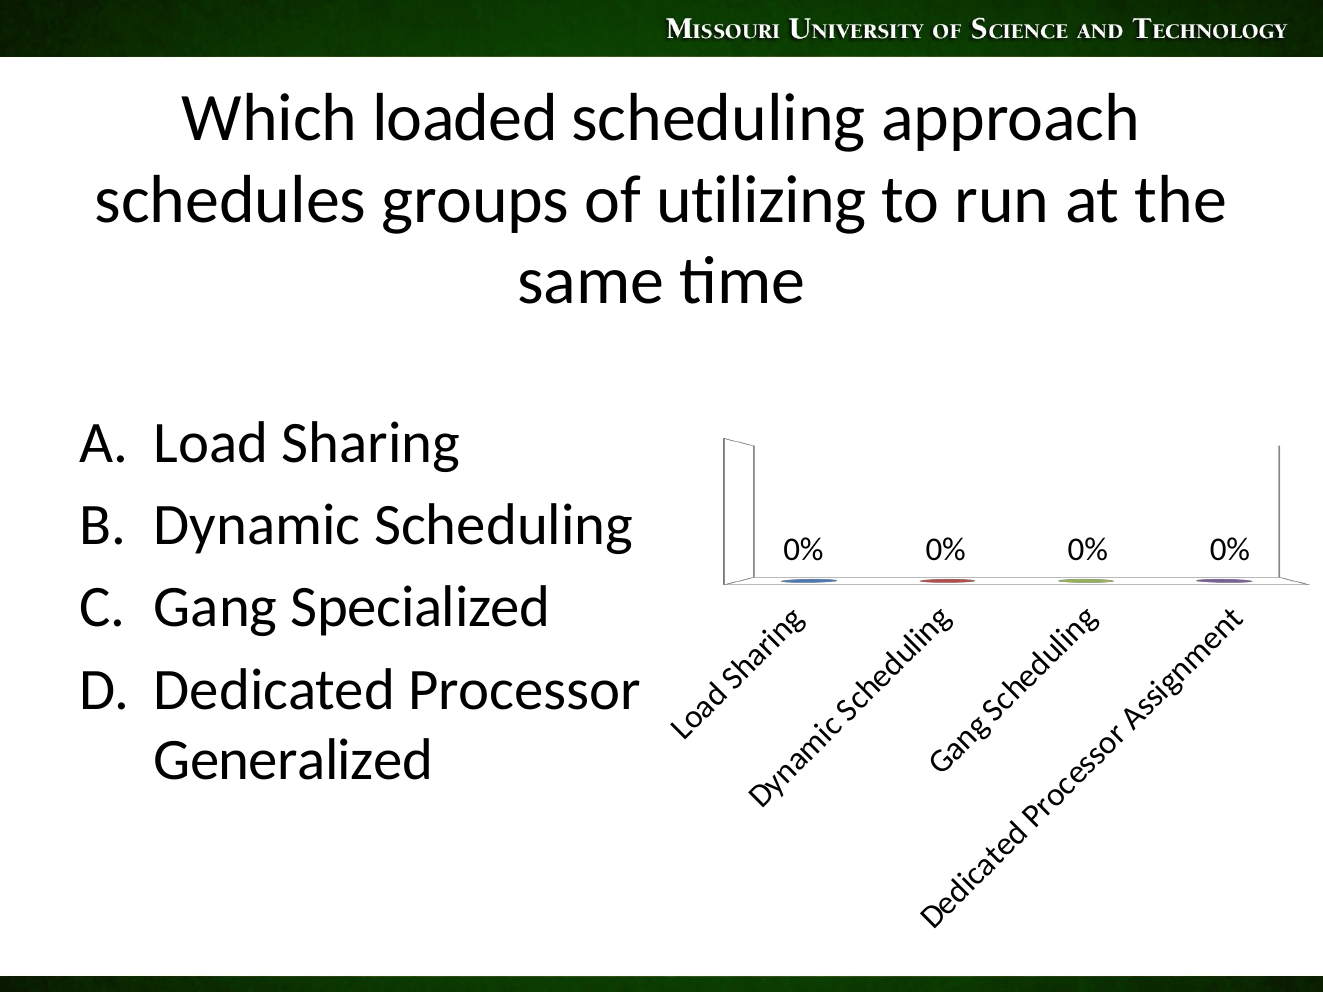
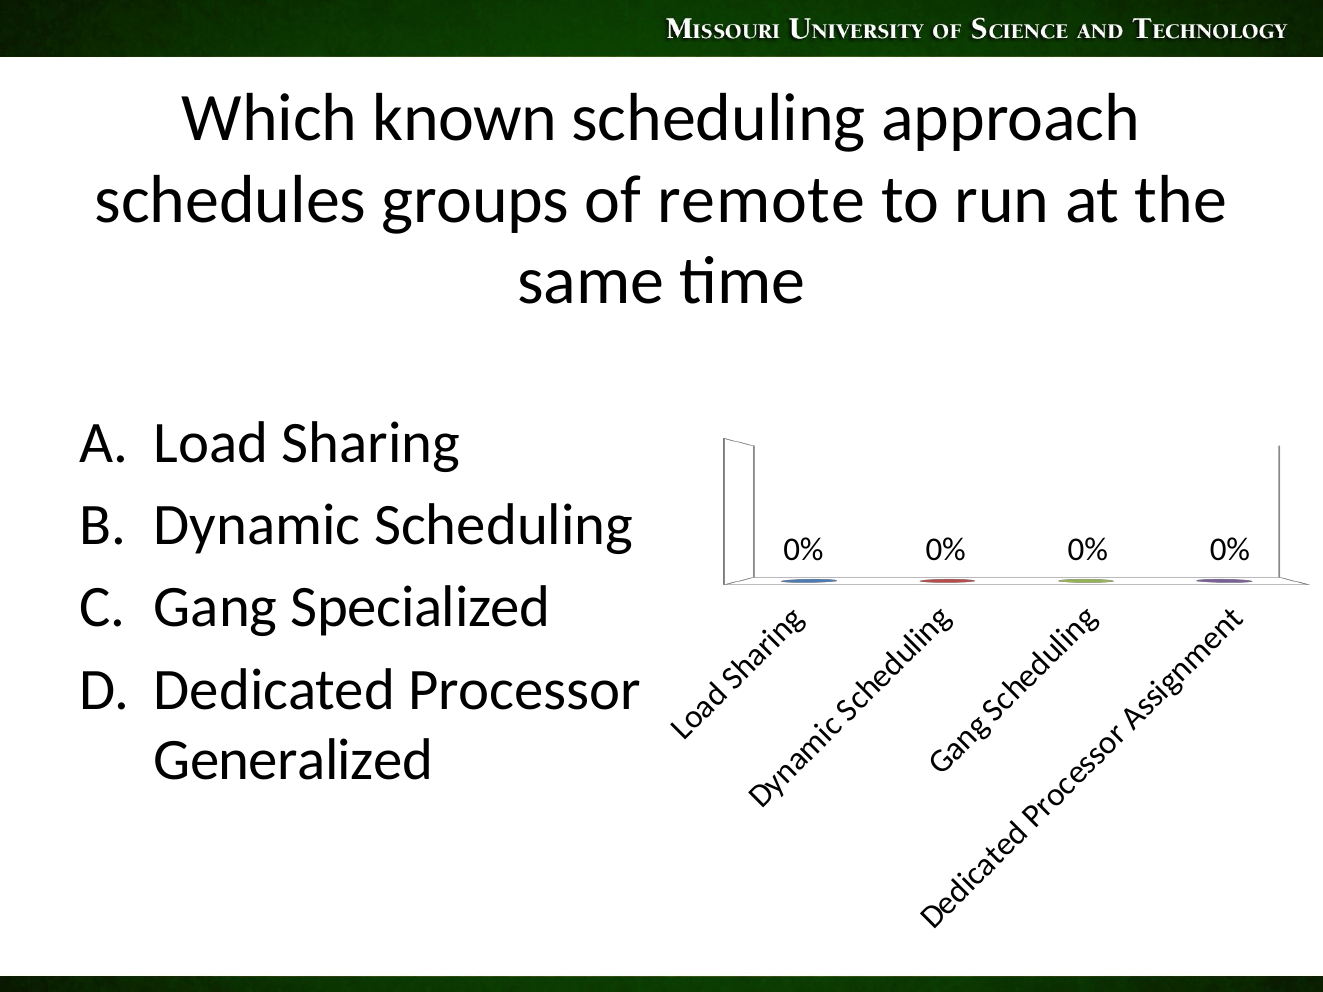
loaded: loaded -> known (465, 118)
utilizing: utilizing -> remote (761, 200)
